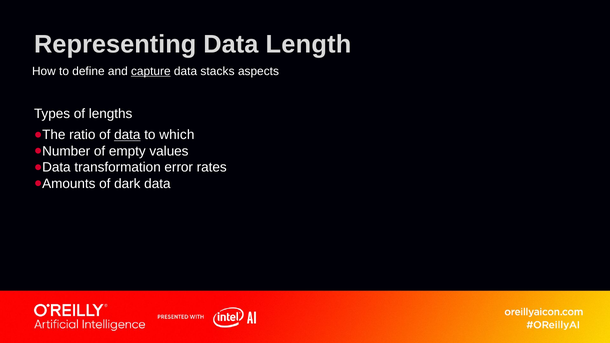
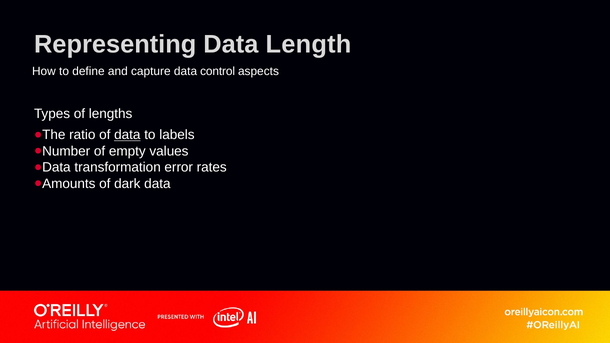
capture underline: present -> none (151, 71)
stacks: stacks -> control (218, 71)
which: which -> labels (177, 135)
